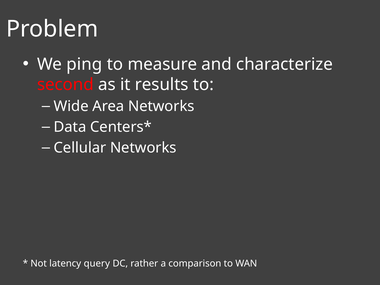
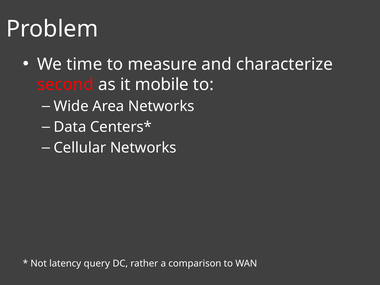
ping: ping -> time (84, 64)
results: results -> mobile (162, 85)
